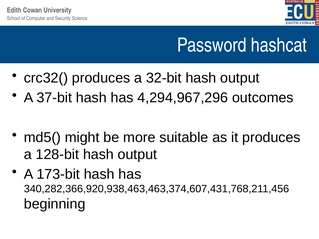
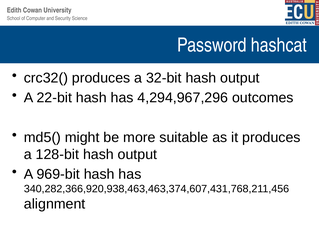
37-bit: 37-bit -> 22-bit (54, 98)
173-bit: 173-bit -> 969-bit (58, 174)
beginning: beginning -> alignment (55, 204)
